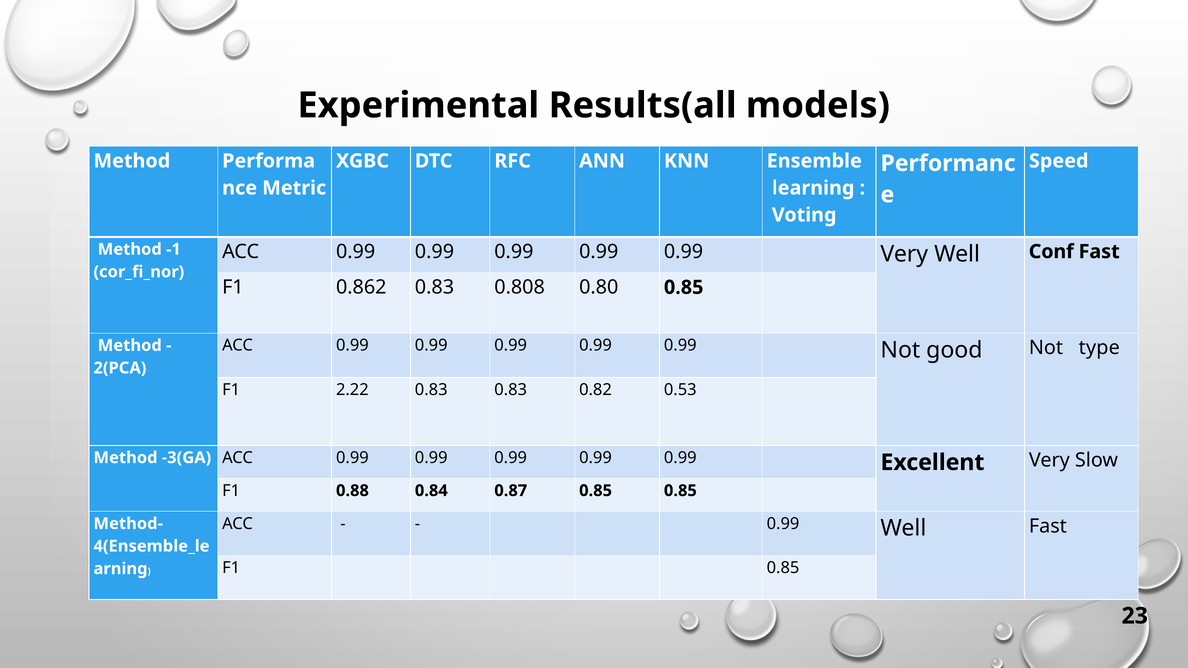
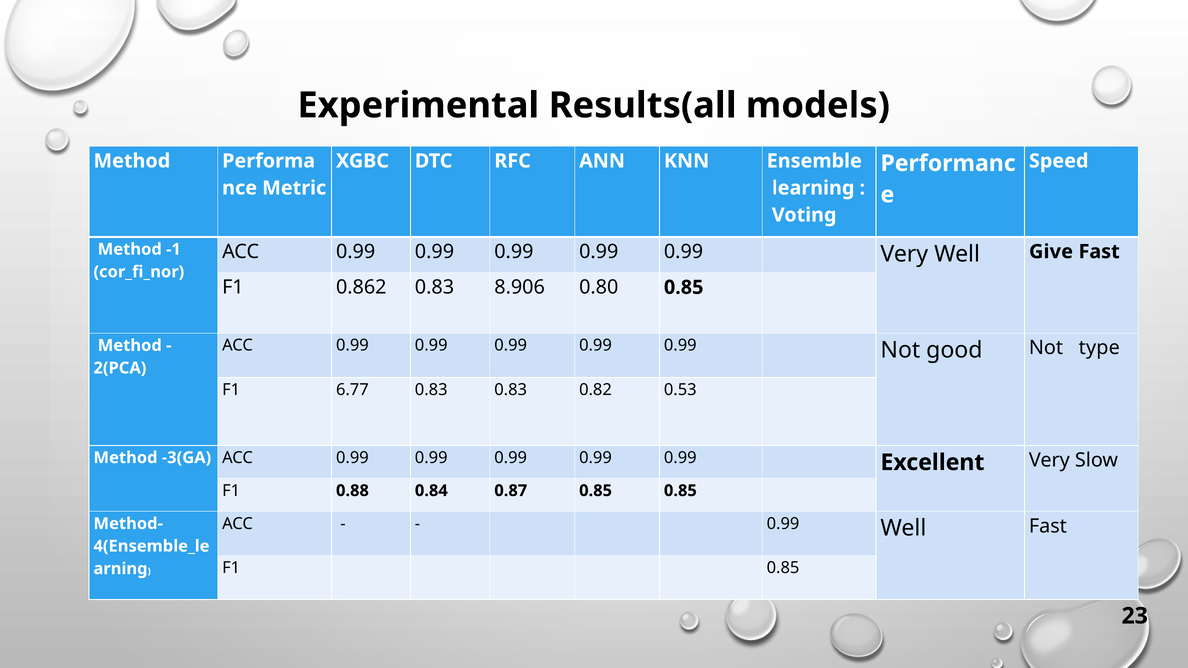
Conf: Conf -> Give (1051, 252)
0.808: 0.808 -> 8.906 (520, 287)
2.22: 2.22 -> 6.77 (352, 390)
